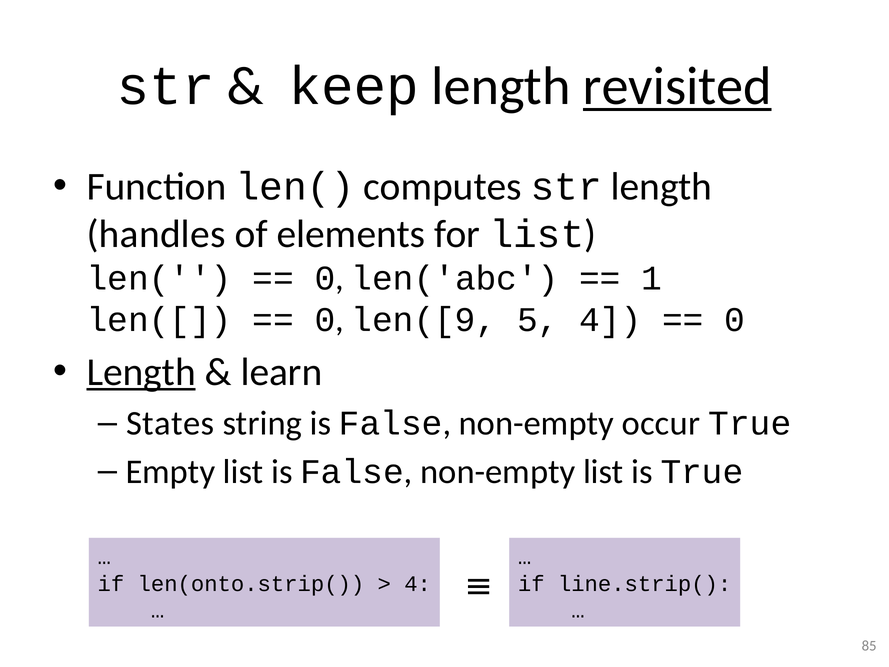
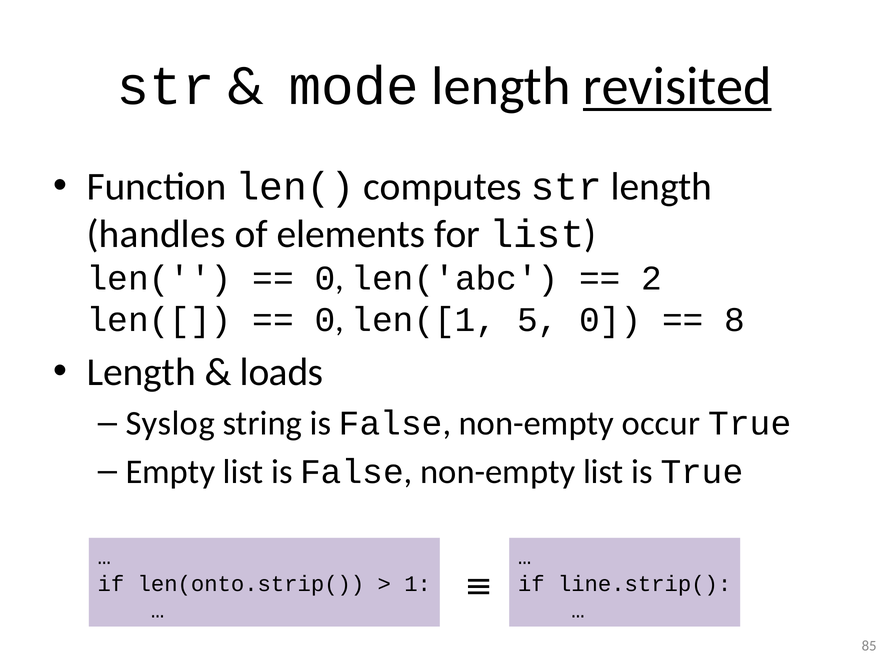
keep: keep -> mode (354, 86)
1: 1 -> 2 (652, 278)
len([9: len([9 -> len([1 (424, 320)
5 4: 4 -> 0 (610, 320)
0: 0 -> 8 (735, 320)
Length underline: present -> none (141, 372)
learn: learn -> loads (282, 372)
States: States -> Syslog (170, 423)
4: 4 -> 1 (418, 584)
